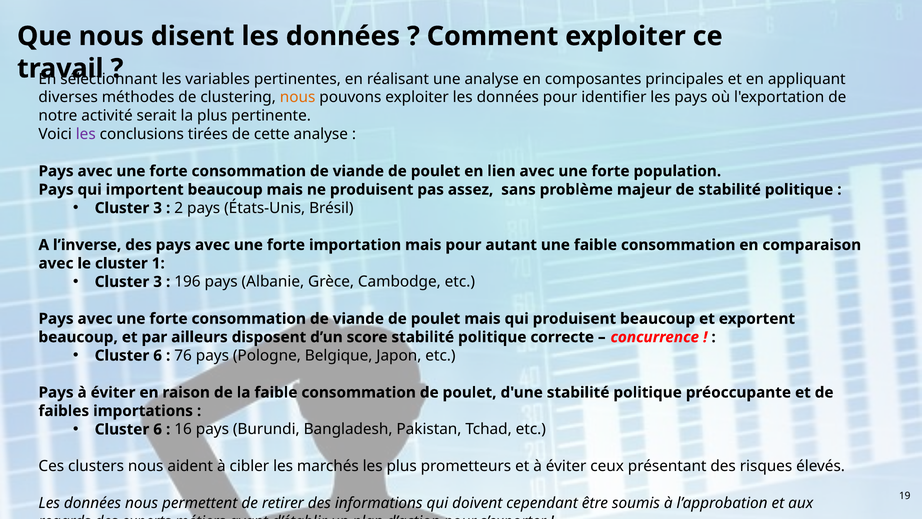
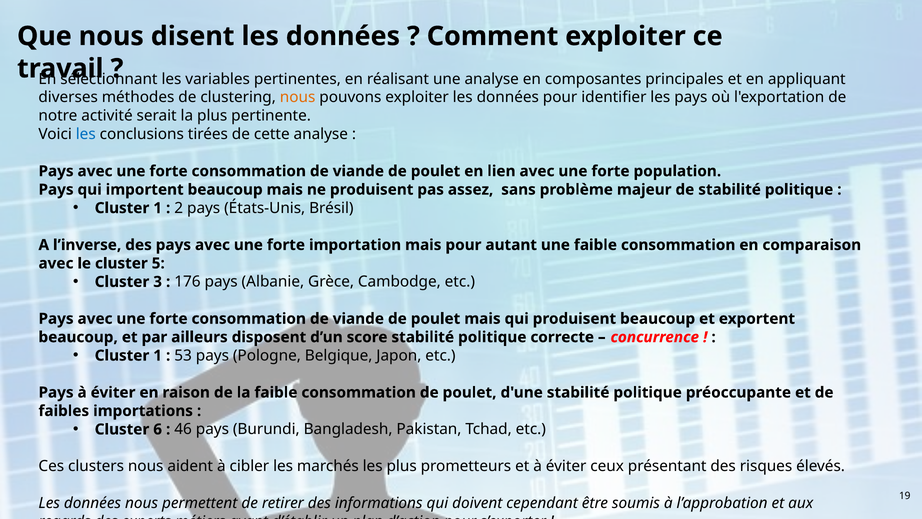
les colour: purple -> blue (86, 134)
3: 3 -> 1 (158, 208)
1: 1 -> 5 (158, 263)
196: 196 -> 176 (187, 282)
6: 6 -> 1 (158, 355)
76: 76 -> 53 (183, 355)
16: 16 -> 46 (183, 429)
